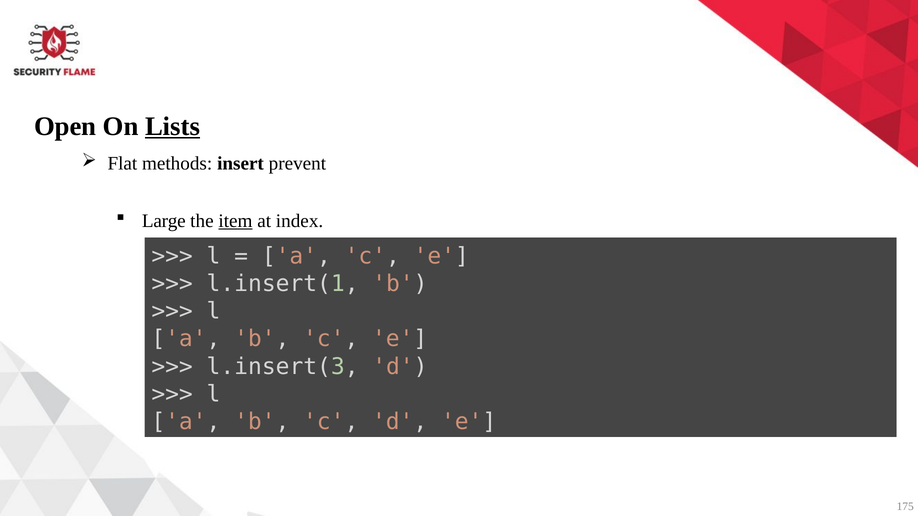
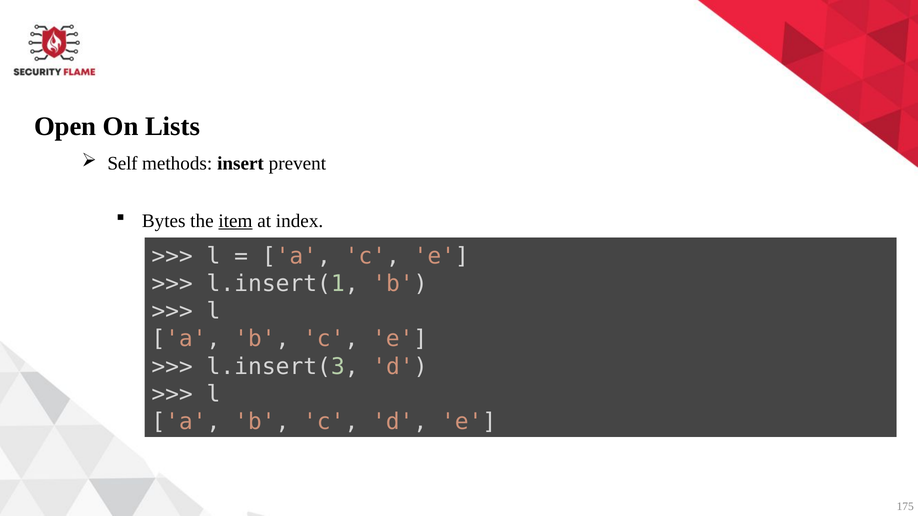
Lists underline: present -> none (173, 126)
Flat: Flat -> Self (123, 164)
Large: Large -> Bytes (164, 221)
